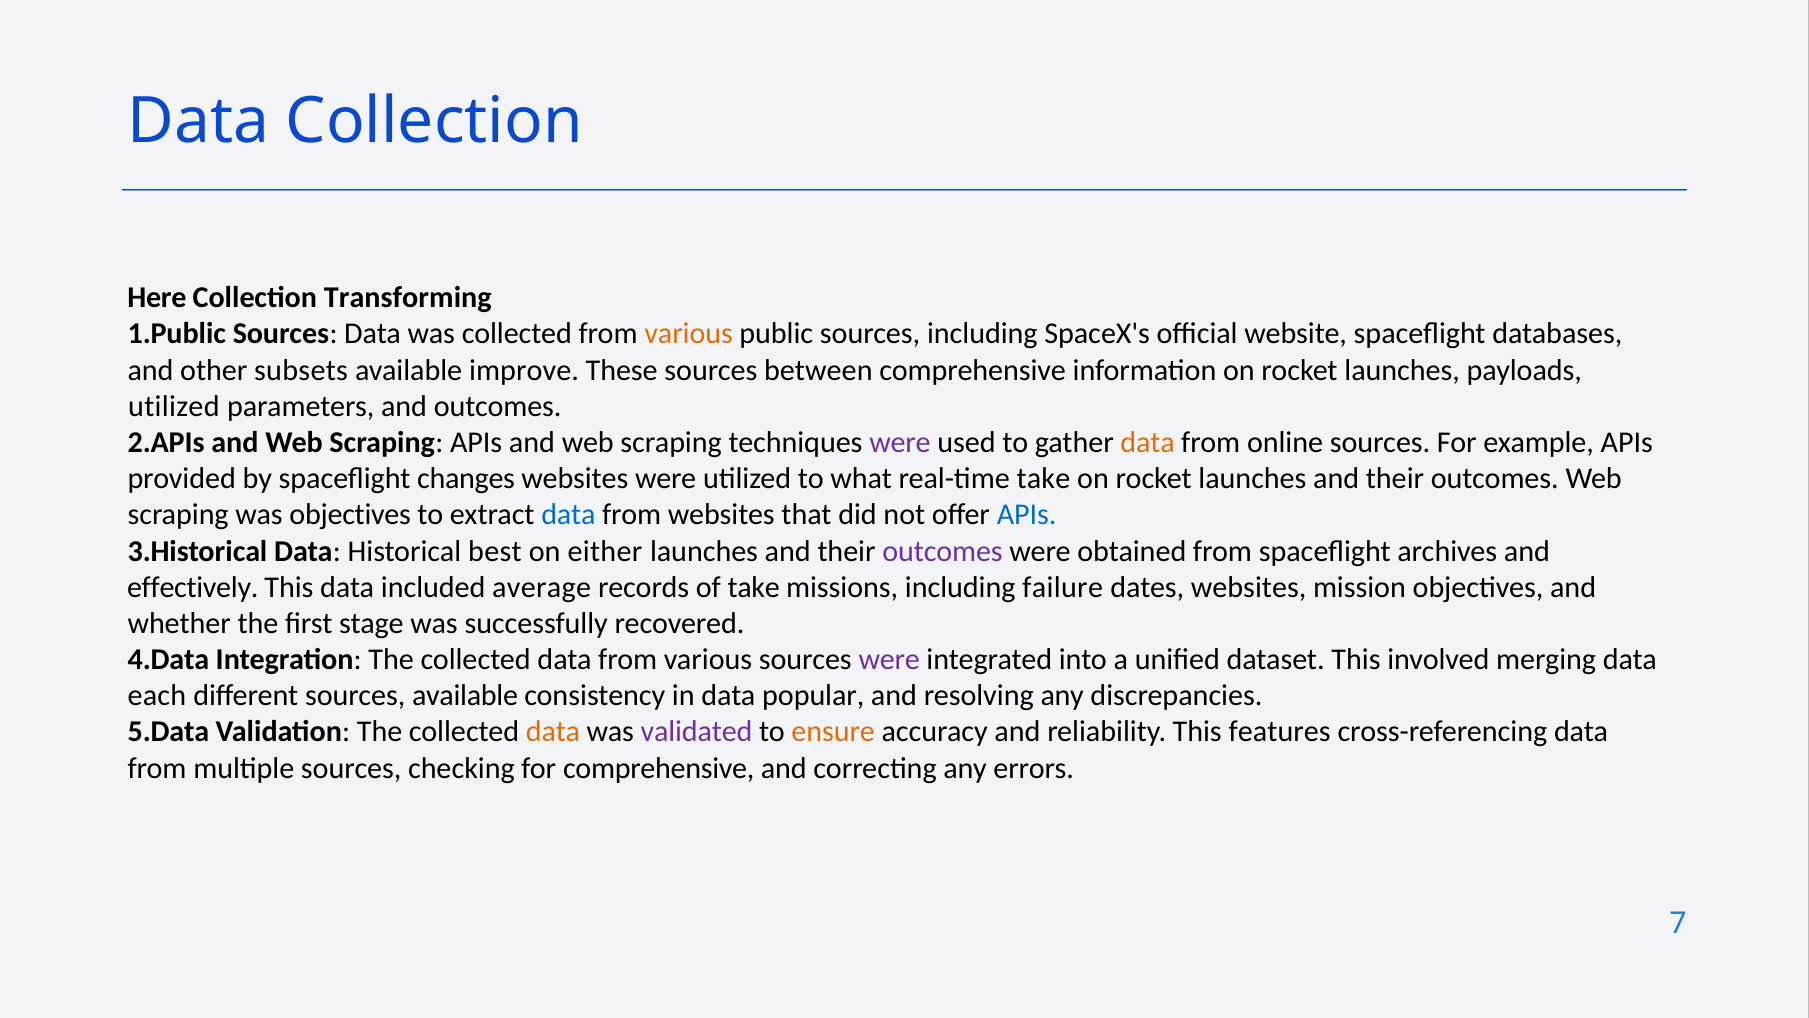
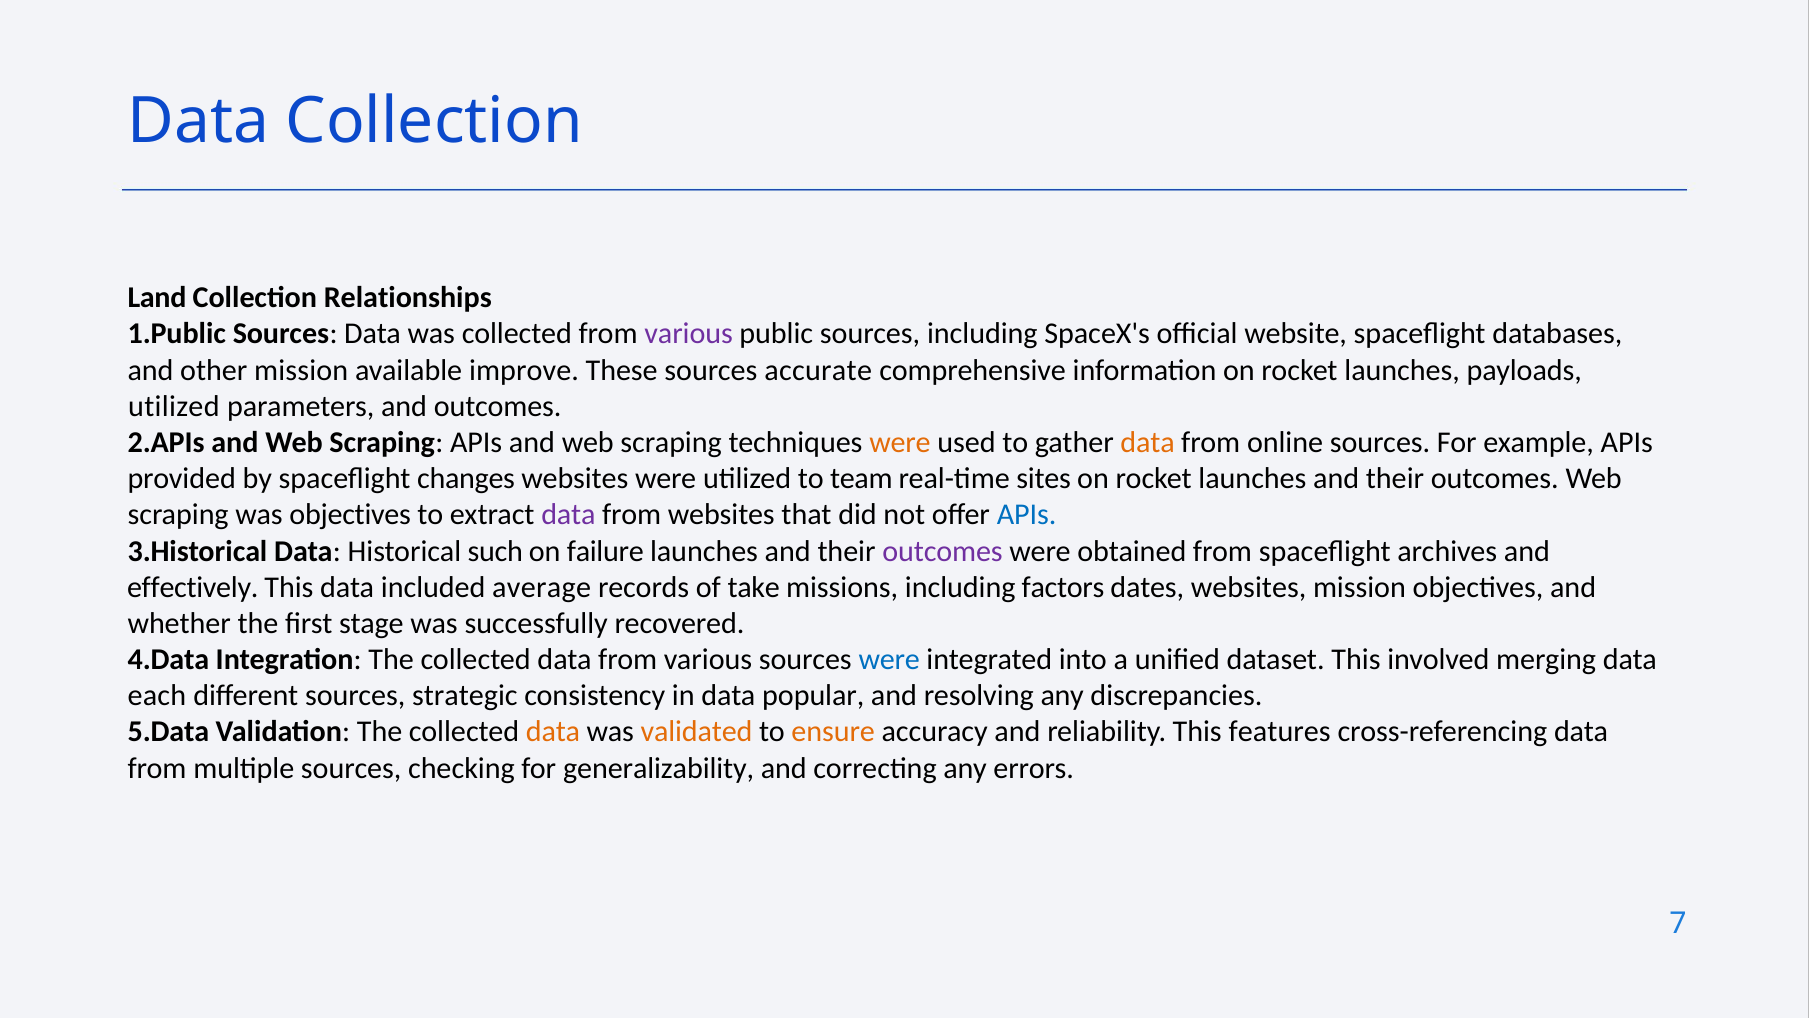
Here: Here -> Land (157, 298)
Transforming: Transforming -> Relationships (408, 298)
various colour: orange -> purple (689, 334)
other subsets: subsets -> mission (301, 370)
between: between -> accurate (818, 370)
were colour: purple -> orange (900, 442)
what: what -> team (861, 479)
real-time take: take -> sites (1044, 479)
data colour: blue -> purple (568, 515)
best: best -> such (495, 551)
either: either -> failure (605, 551)
failure: failure -> factors (1063, 587)
were colour: purple -> blue (889, 659)
sources available: available -> strategic (465, 696)
validated colour: purple -> orange (697, 732)
for comprehensive: comprehensive -> generalizability (659, 768)
